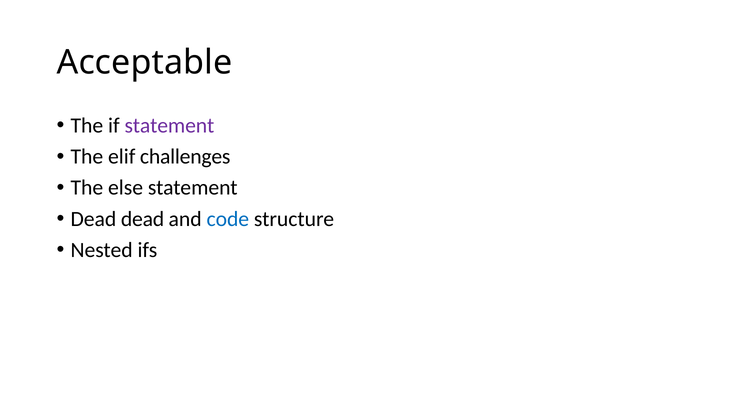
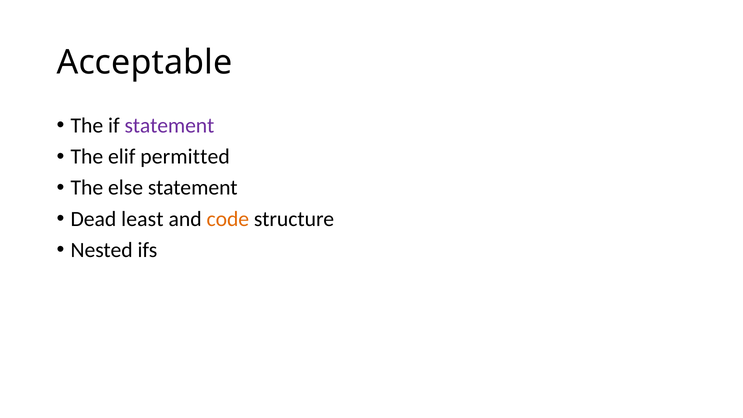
challenges: challenges -> permitted (185, 157)
Dead dead: dead -> least (142, 219)
code colour: blue -> orange (228, 219)
